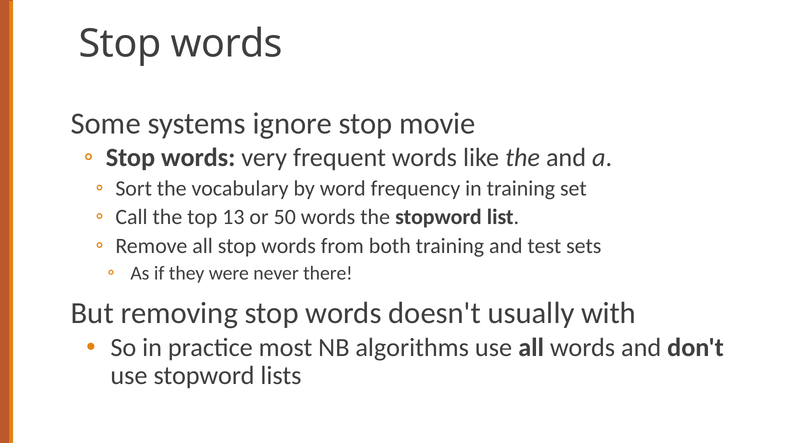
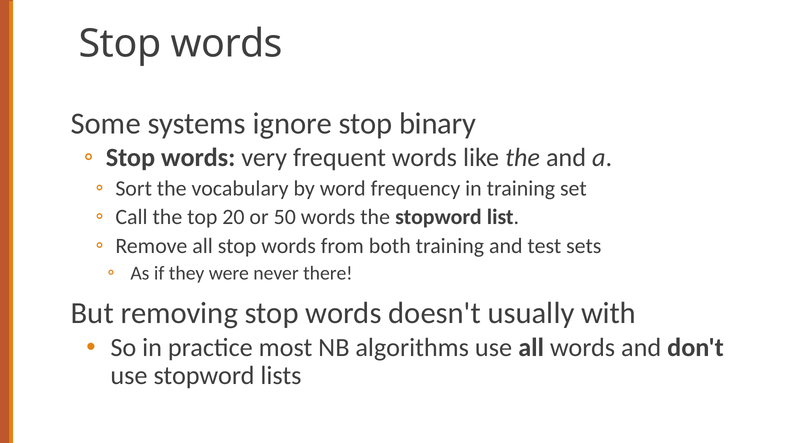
movie: movie -> binary (438, 124)
13: 13 -> 20 (233, 217)
